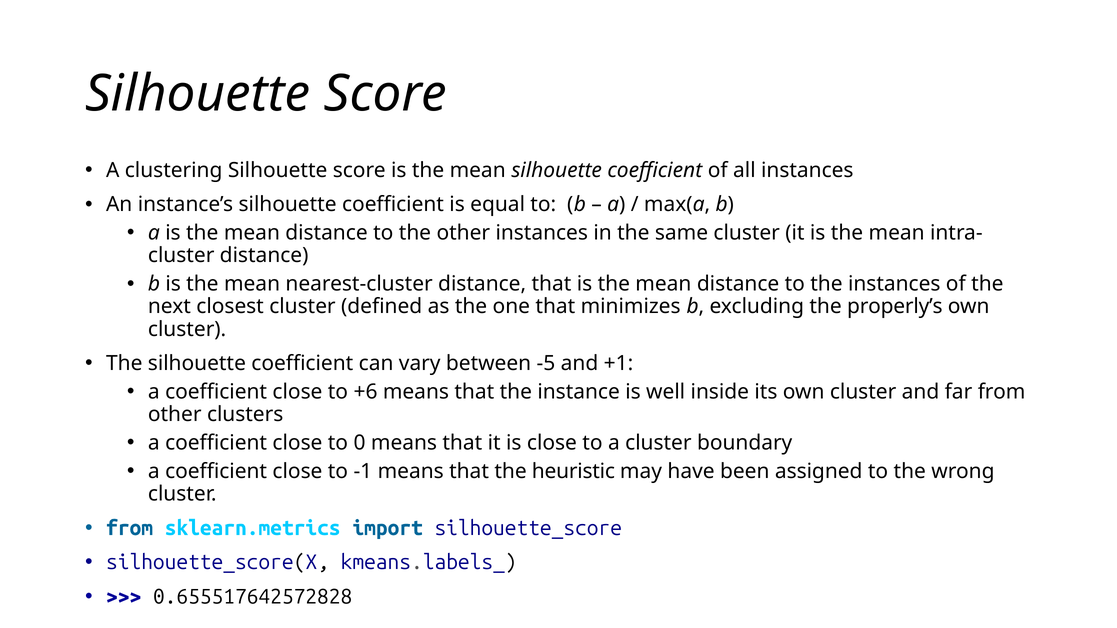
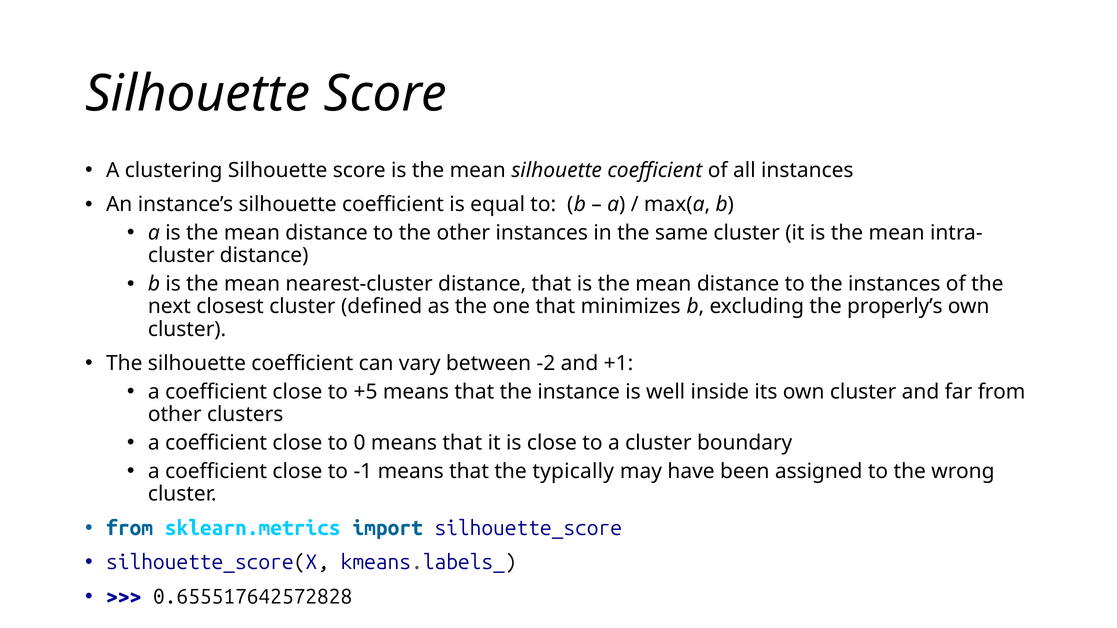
-5: -5 -> -2 (546, 364)
+6: +6 -> +5 (366, 392)
heuristic: heuristic -> typically (573, 471)
